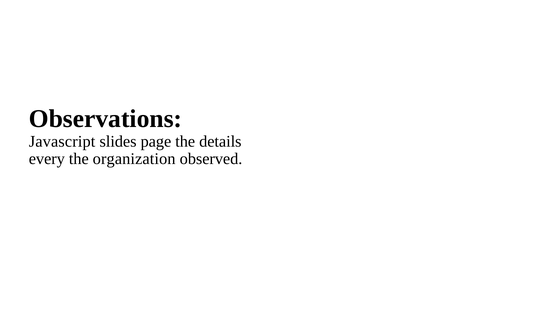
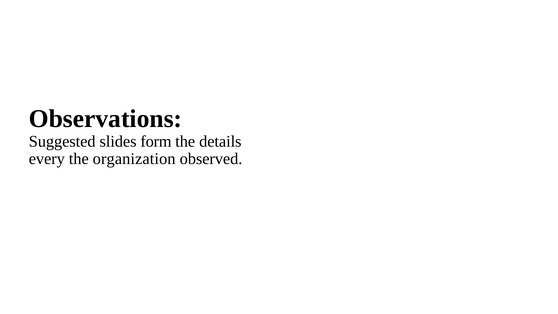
Javascript: Javascript -> Suggested (62, 141)
page: page -> form (156, 141)
